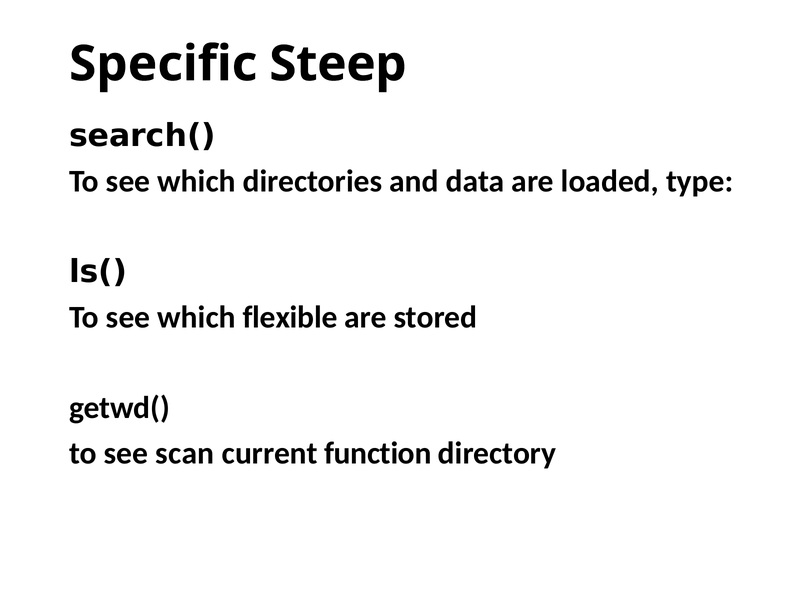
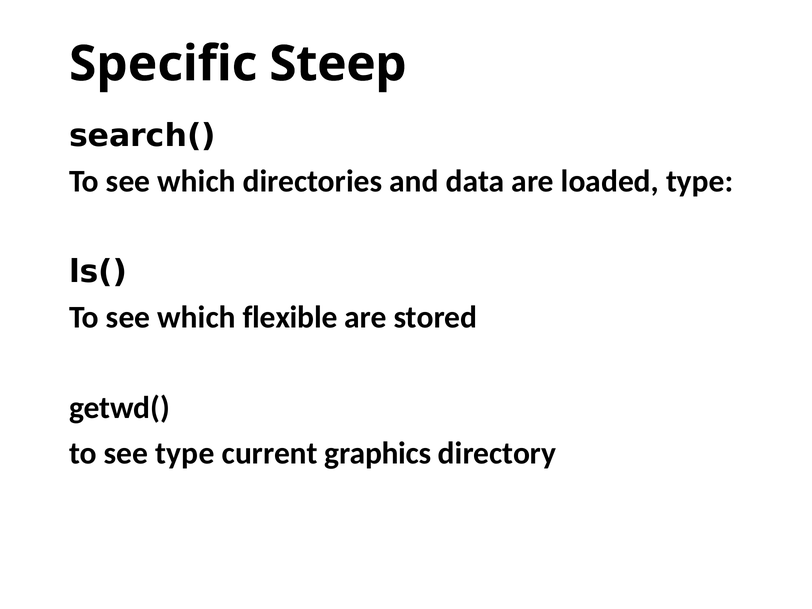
see scan: scan -> type (185, 453)
function: function -> graphics (378, 453)
